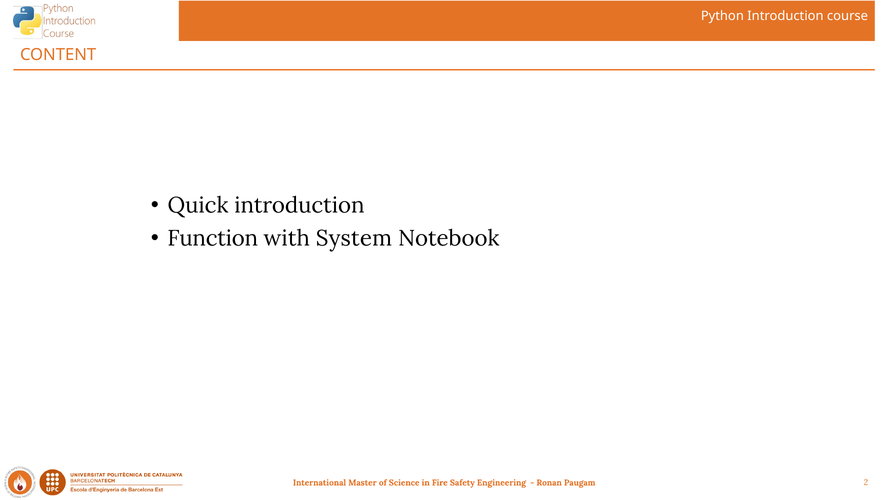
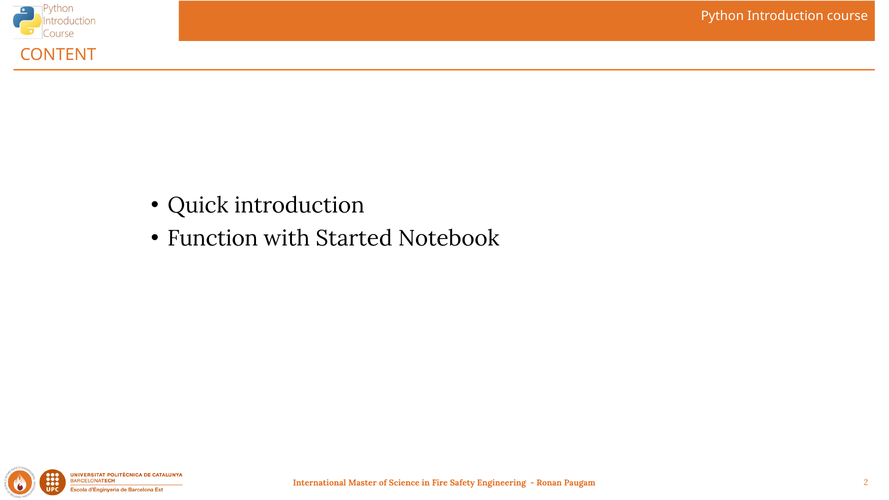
System: System -> Started (354, 239)
